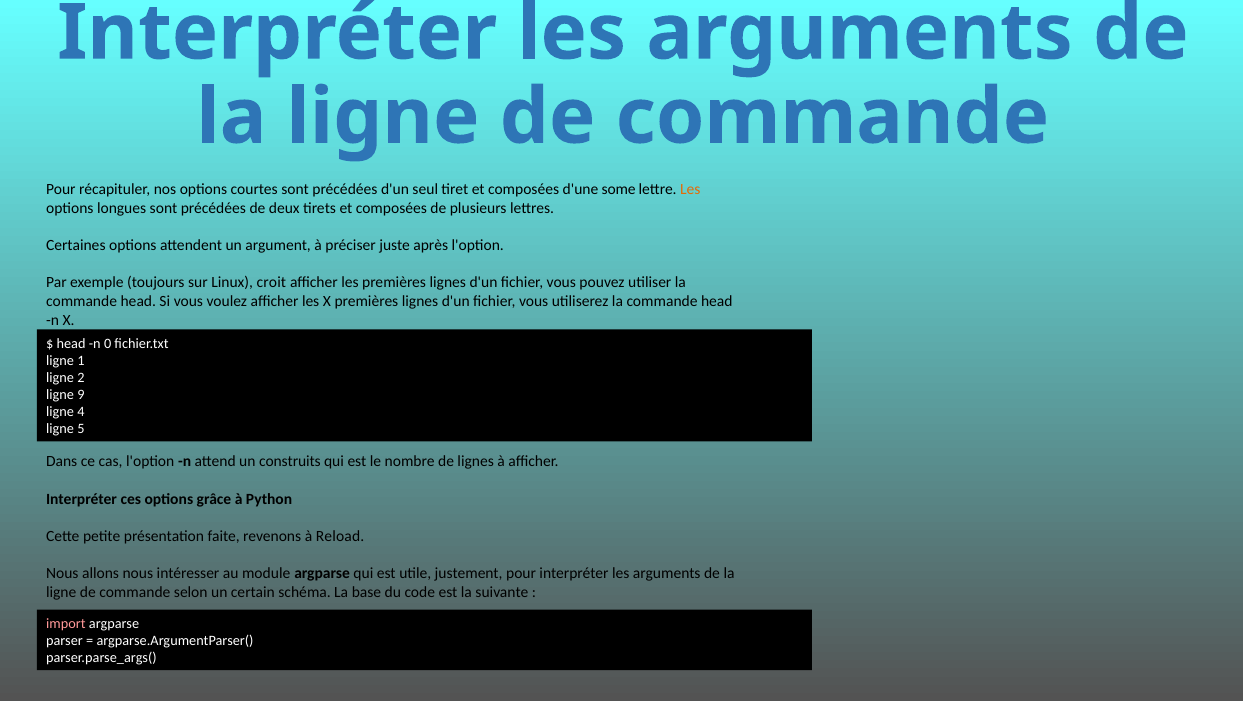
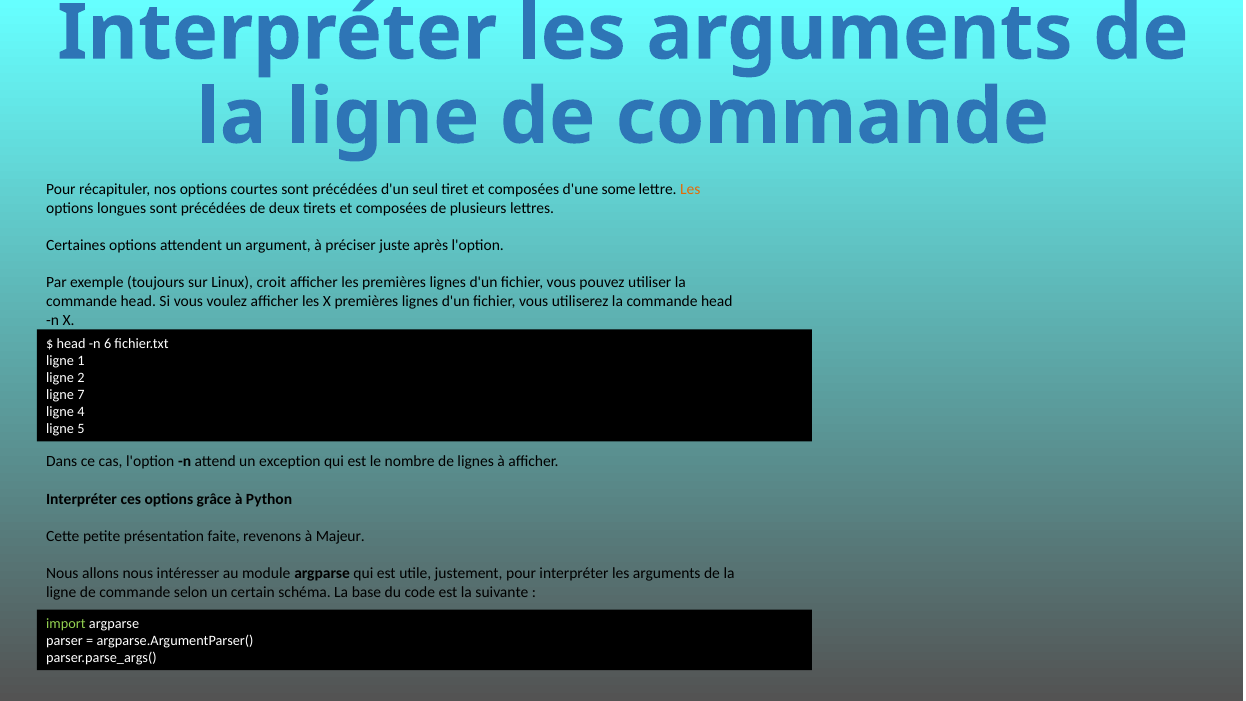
0: 0 -> 6 (108, 343)
9: 9 -> 7 (81, 395)
construits: construits -> exception (290, 461)
Reload: Reload -> Majeur (340, 536)
import colour: pink -> light green (66, 624)
